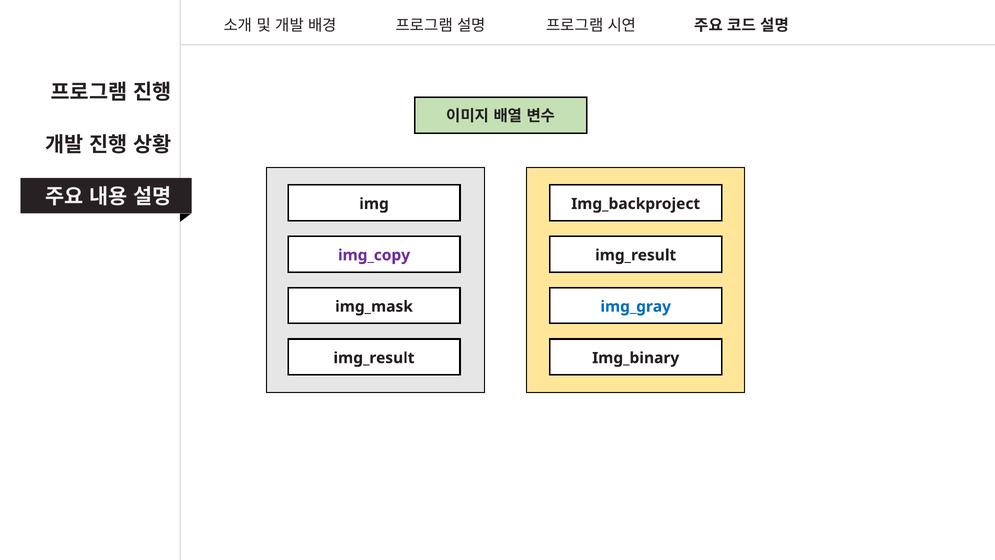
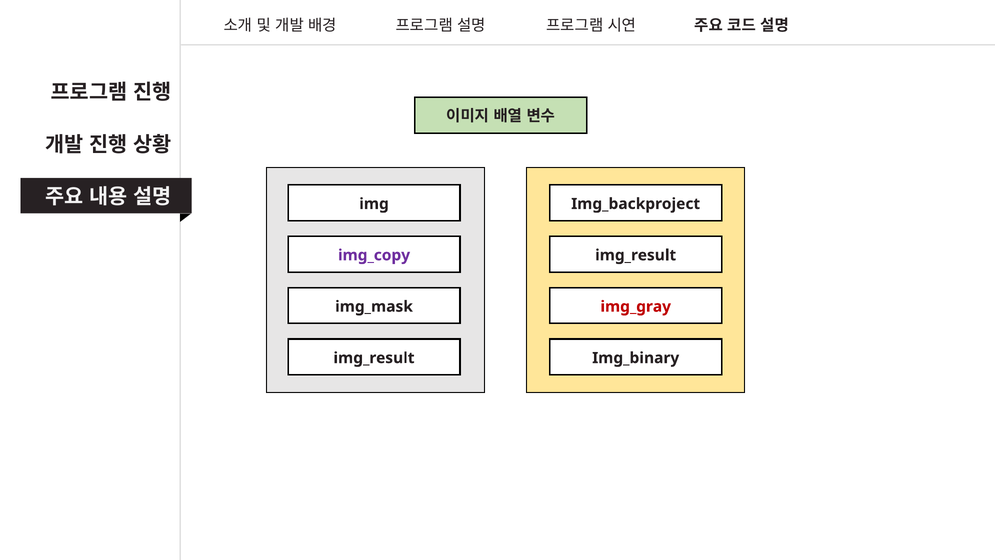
img_gray colour: blue -> red (636, 306)
